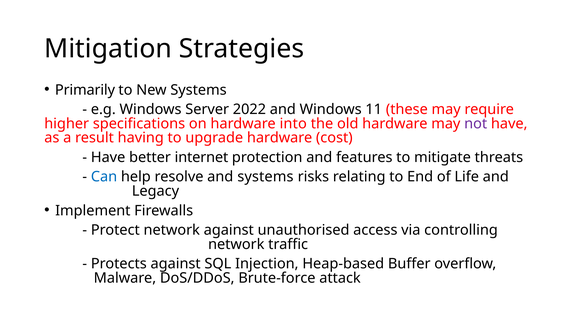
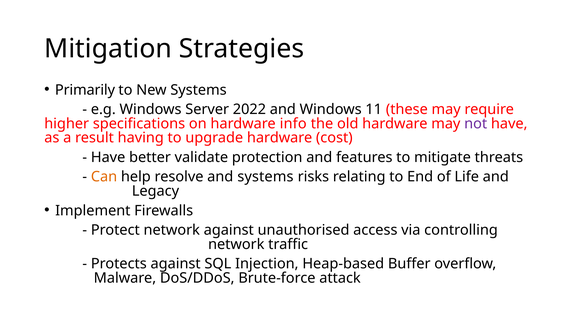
into: into -> info (293, 124)
internet: internet -> validate (201, 157)
Can colour: blue -> orange (104, 177)
